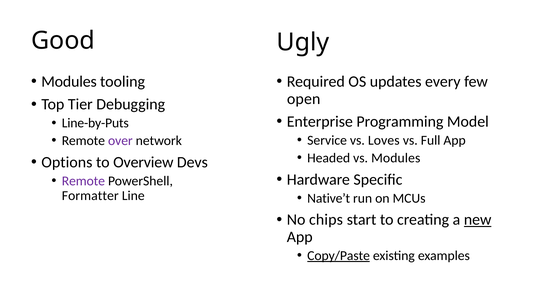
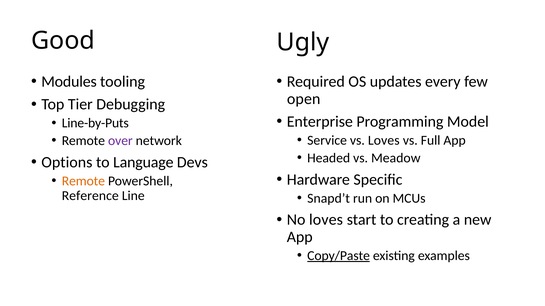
vs Modules: Modules -> Meadow (396, 158)
Overview: Overview -> Language (143, 162)
Remote colour: purple -> orange (83, 181)
Formatter: Formatter -> Reference (90, 196)
Native’t: Native’t -> Snapd’t (329, 199)
No chips: chips -> loves (326, 220)
new underline: present -> none (478, 220)
